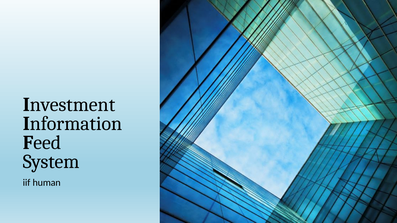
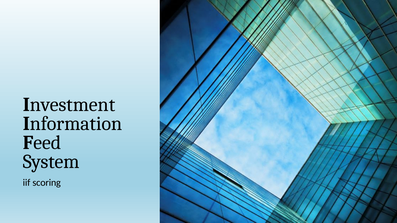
human: human -> scoring (47, 183)
